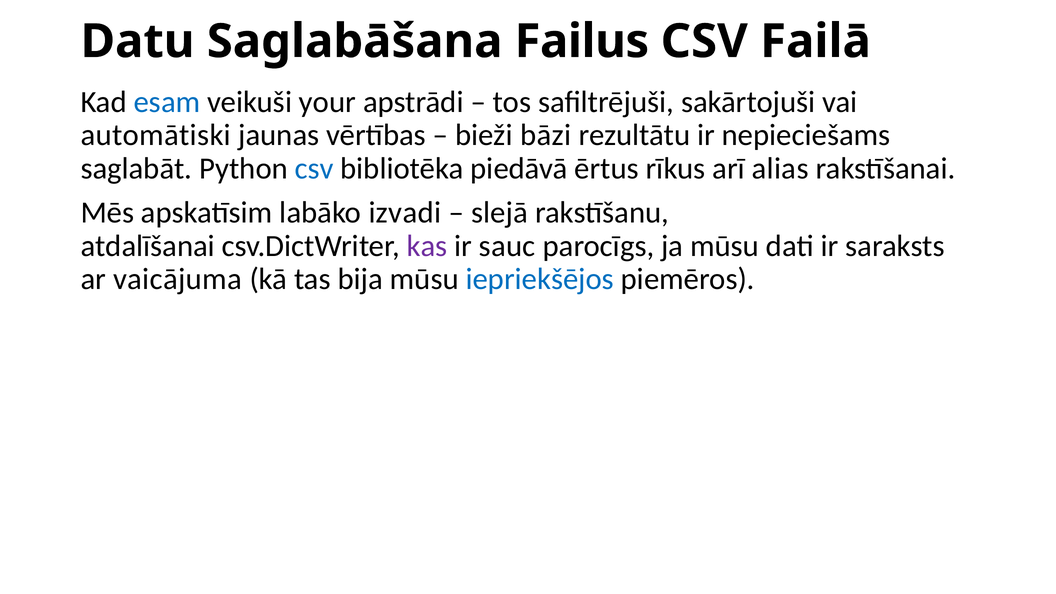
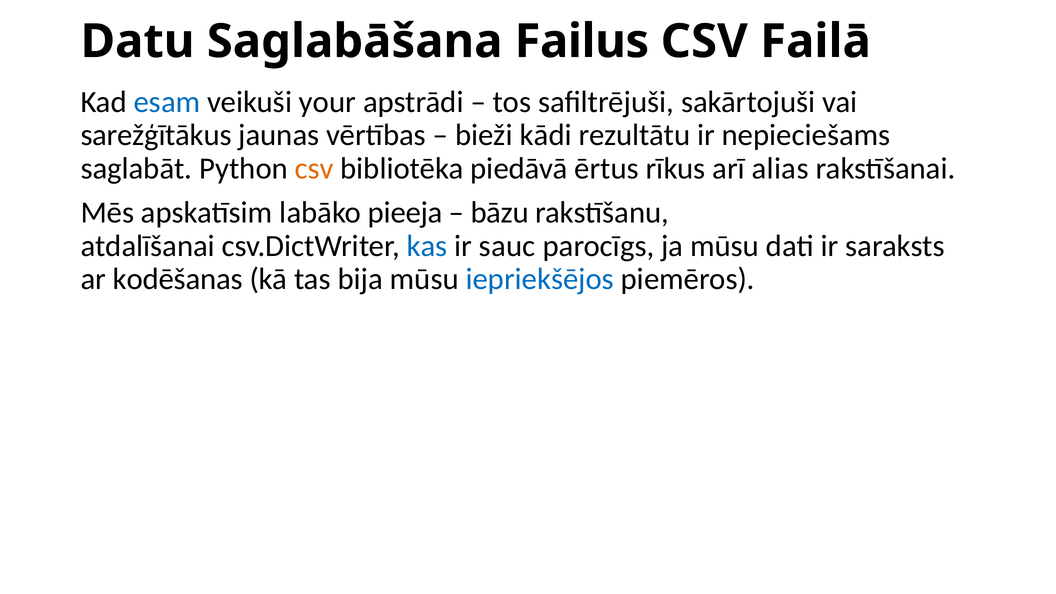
automātiski: automātiski -> sarežģītākus (156, 135)
bāzi: bāzi -> kādi (546, 135)
csv colour: blue -> orange (314, 168)
izvadi: izvadi -> pieeja (405, 213)
slejā: slejā -> bāzu (500, 213)
kas colour: purple -> blue (427, 246)
vaicājuma: vaicājuma -> kodēšanas (178, 279)
